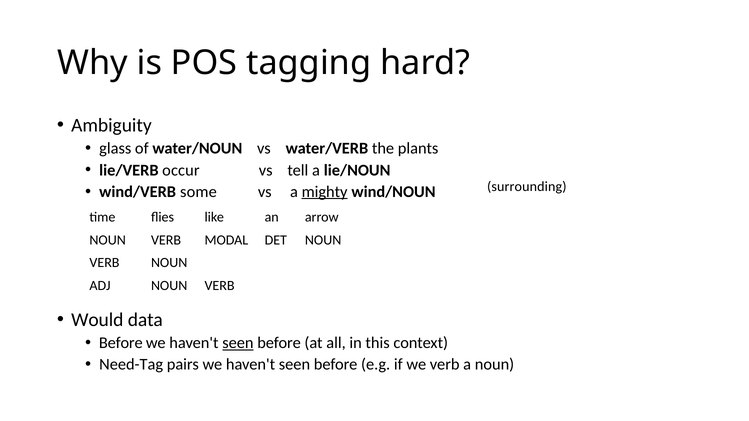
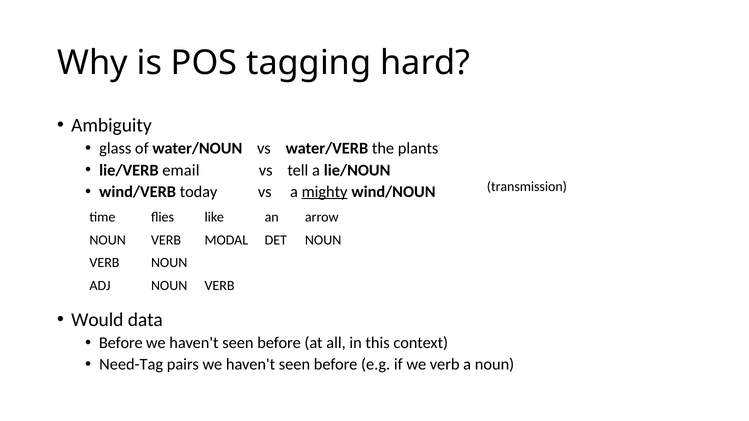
occur: occur -> email (181, 170)
surrounding: surrounding -> transmission (527, 187)
some: some -> today (199, 192)
seen underline: present -> none (238, 343)
